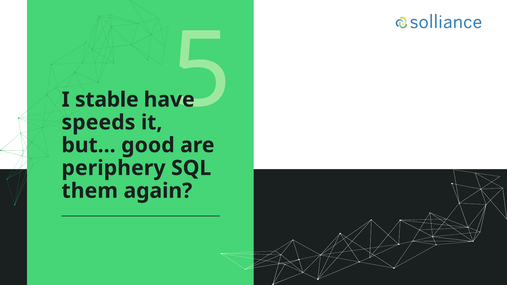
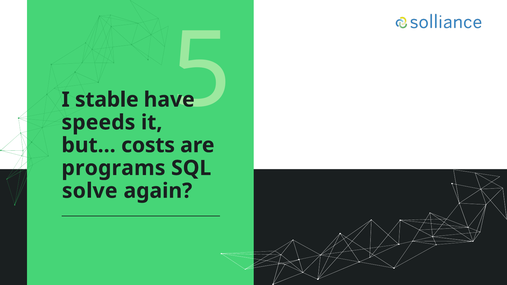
good: good -> costs (148, 145)
periphery: periphery -> programs (113, 168)
them: them -> solve (90, 191)
